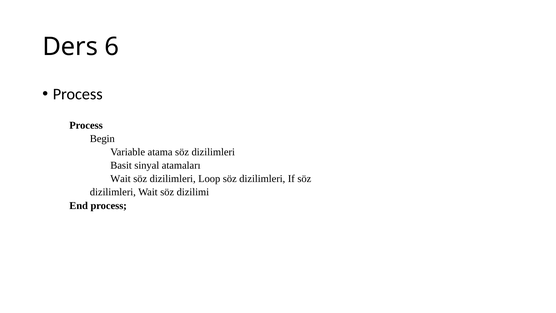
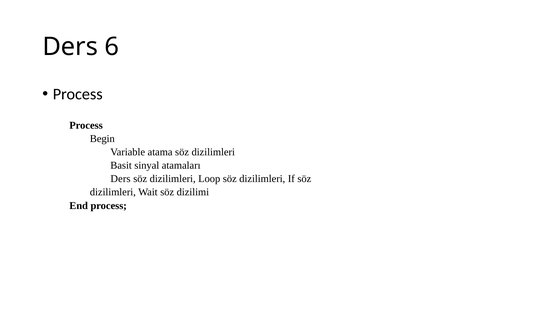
Wait: Wait -> Ders (120, 179)
